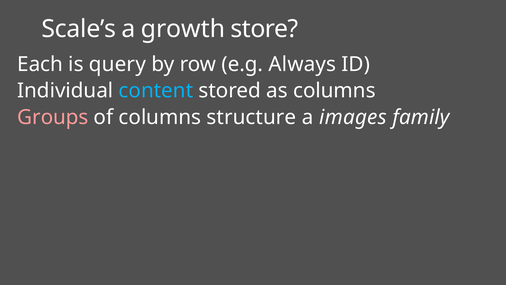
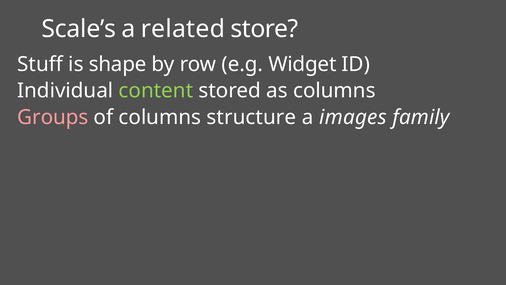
growth: growth -> related (183, 29)
Each: Each -> Stuff (40, 64)
query: query -> shape (118, 64)
Always: Always -> Widget (303, 64)
content colour: light blue -> light green (156, 91)
